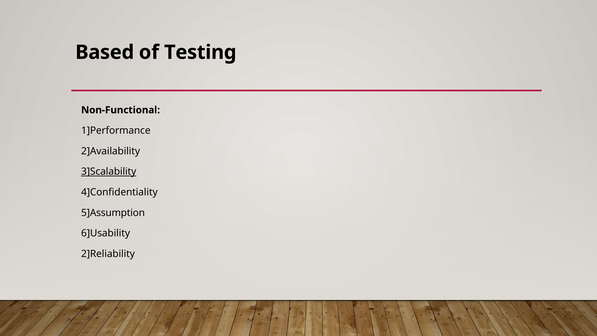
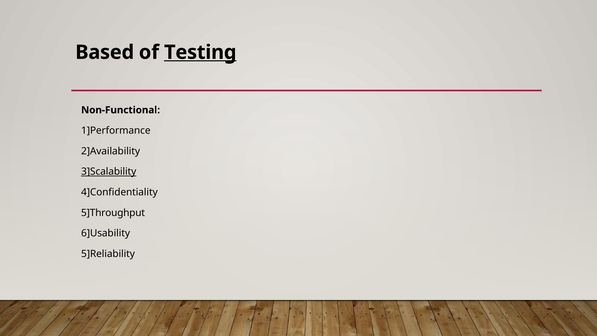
Testing underline: none -> present (200, 52)
5]Assumption: 5]Assumption -> 5]Throughput (113, 213)
2]Reliability: 2]Reliability -> 5]Reliability (108, 254)
